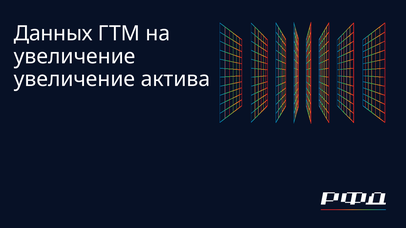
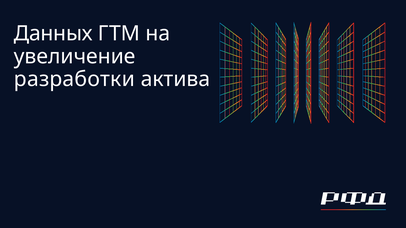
увеличение: увеличение -> разработки (74, 79)
